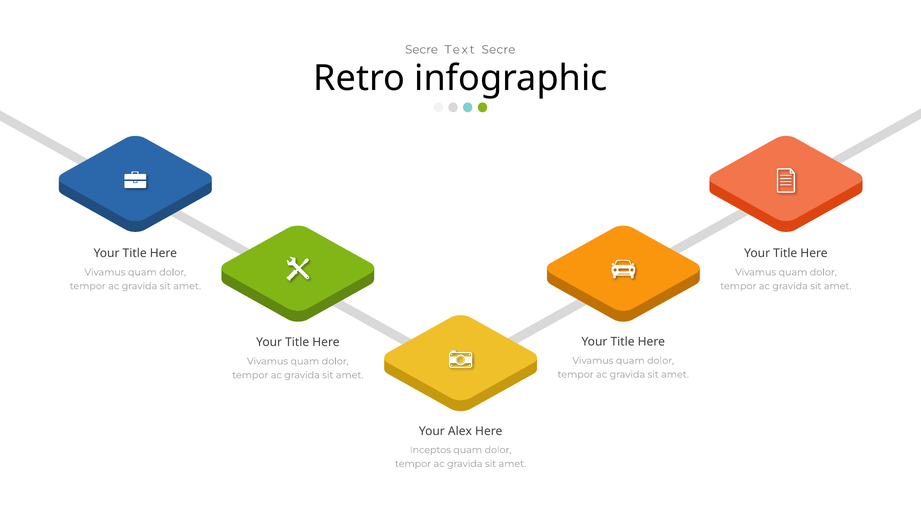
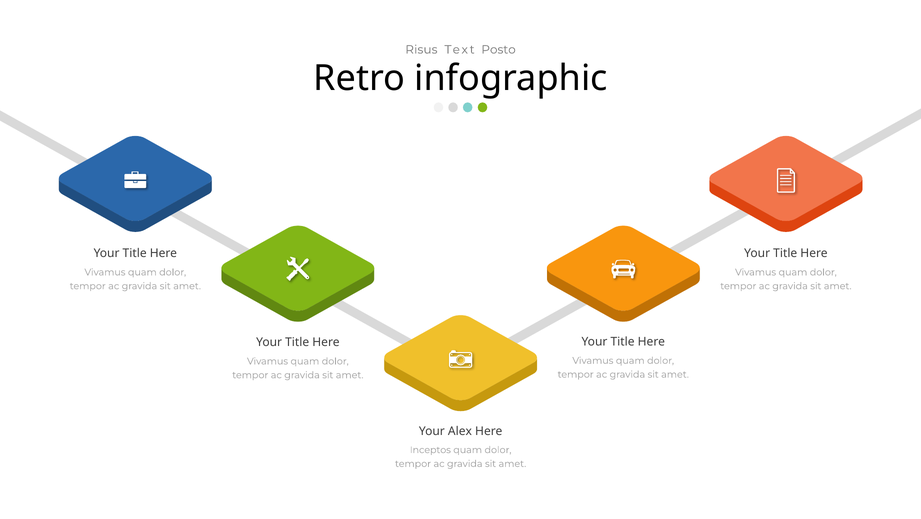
Secre: Secre -> Risus (421, 50)
Text Secre: Secre -> Posto (499, 50)
